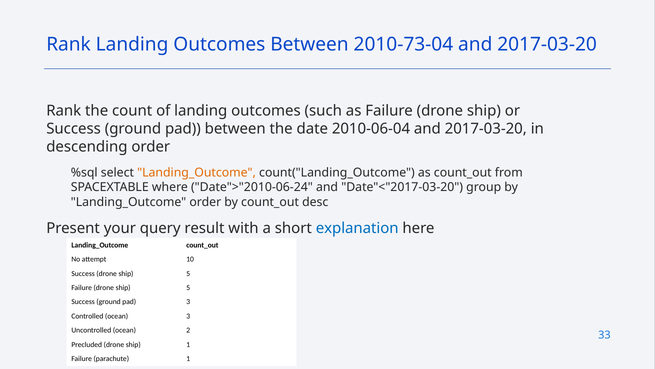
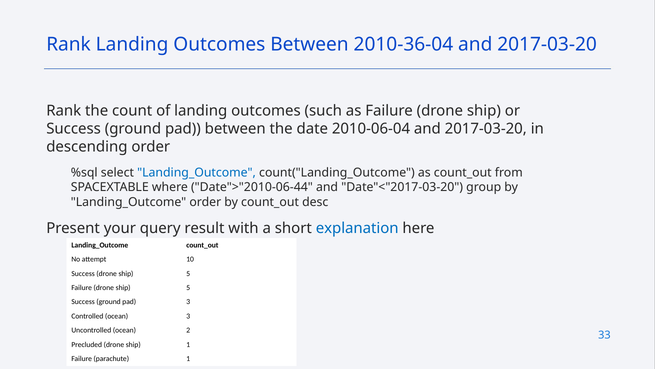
2010-73-04: 2010-73-04 -> 2010-36-04 (403, 44)
Landing_Outcome colour: orange -> blue (197, 172)
Date">"2010-06-24: Date">"2010-06-24 -> Date">"2010-06-44 (252, 187)
